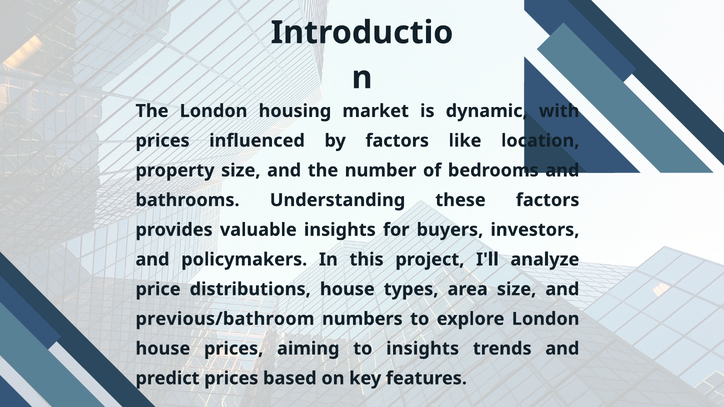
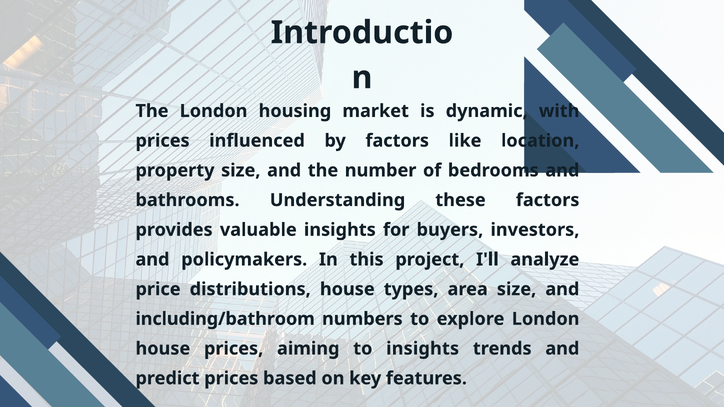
previous/bathroom: previous/bathroom -> including/bathroom (225, 319)
